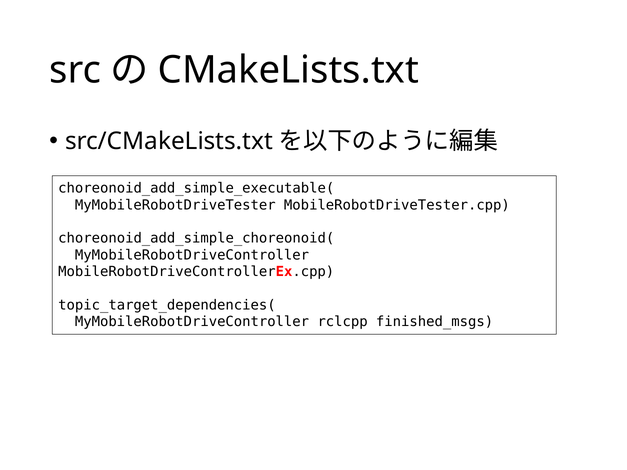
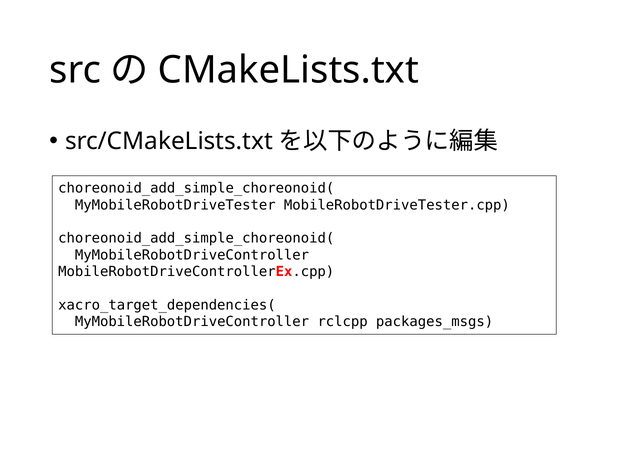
choreonoid_add_simple_executable(: choreonoid_add_simple_executable( -> choreonoid_add_simple_choreonoid( (196, 188)
topic_target_dependencies(: topic_target_dependencies( -> xacro_target_dependencies( (167, 305)
finished_msgs: finished_msgs -> packages_msgs (435, 322)
